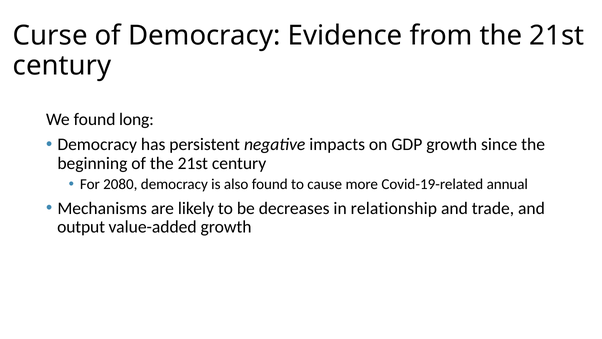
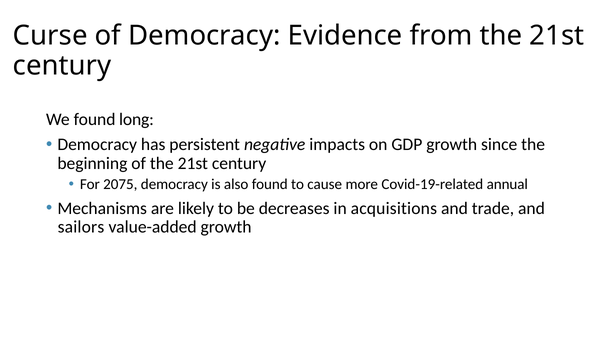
2080: 2080 -> 2075 (120, 184)
relationship: relationship -> acquisitions (394, 208)
output: output -> sailors (81, 227)
